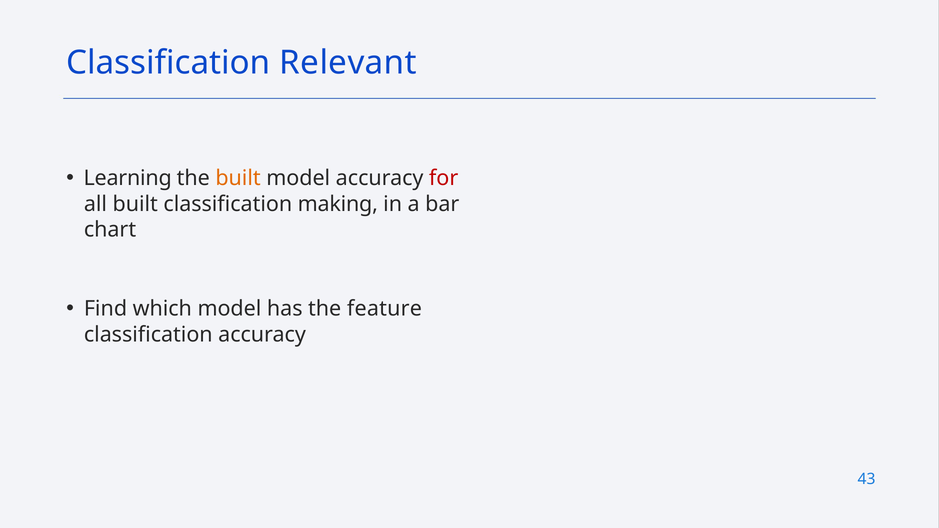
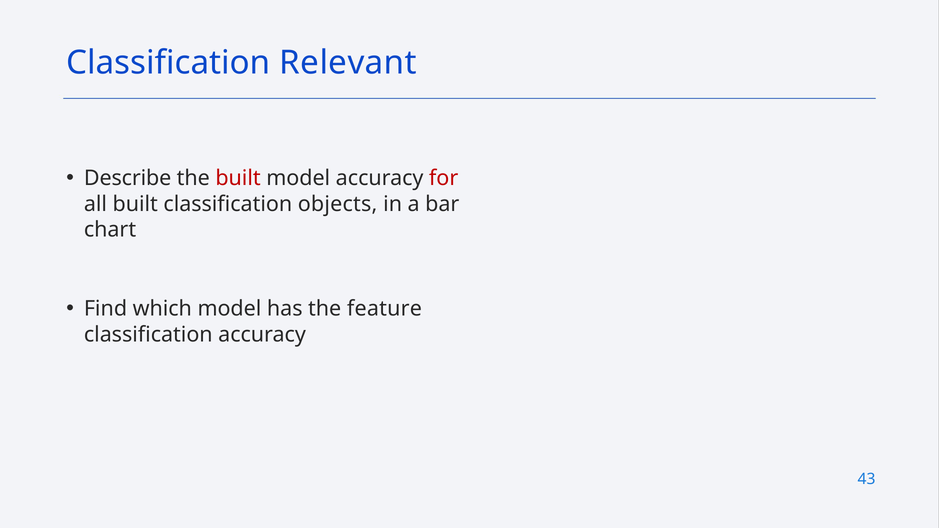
Learning: Learning -> Describe (128, 178)
built colour: orange -> red (238, 178)
making: making -> objects (338, 204)
